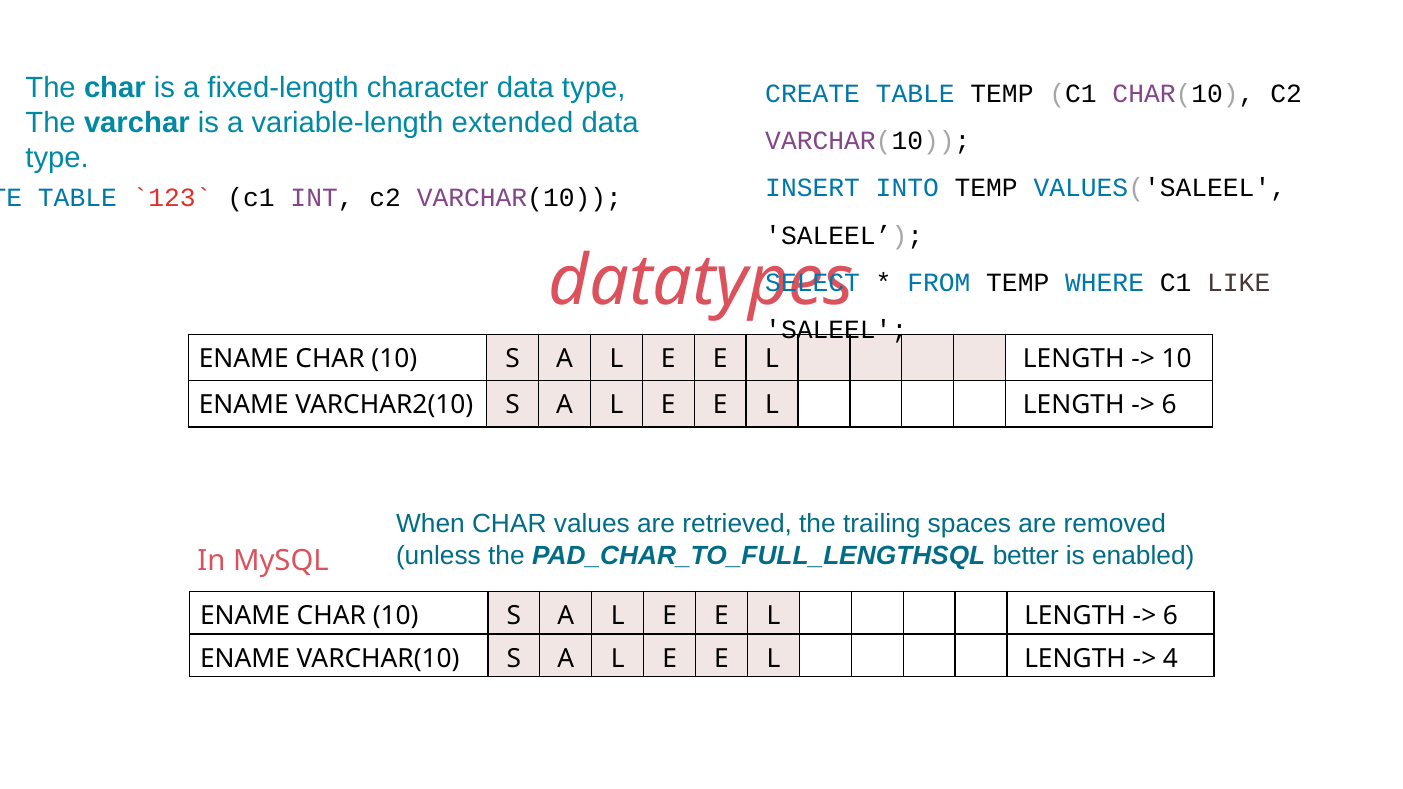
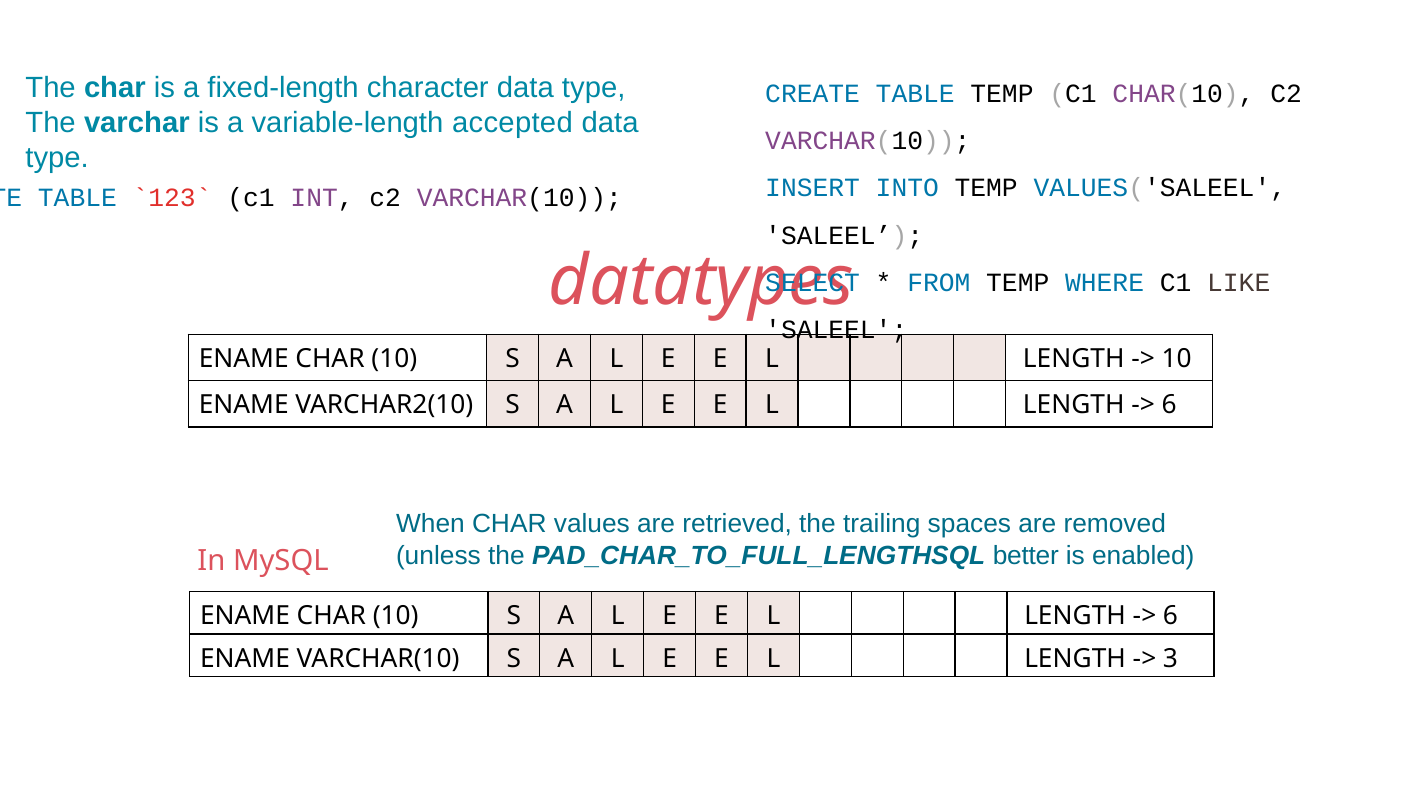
extended: extended -> accepted (512, 123)
4: 4 -> 3 (1170, 659)
